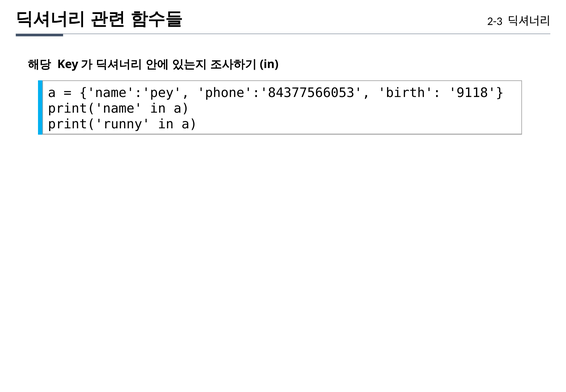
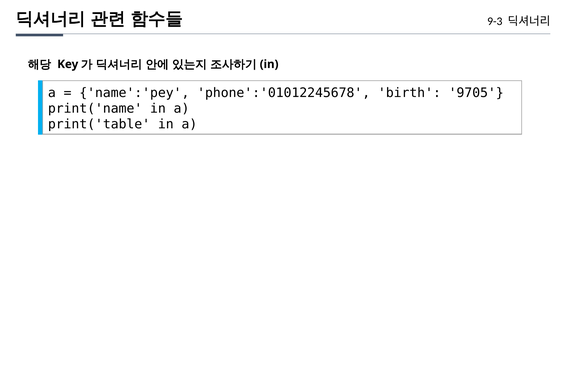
2-3: 2-3 -> 9-3 (495, 21)
phone':'84377566053: phone':'84377566053 -> phone':'01012245678 (284, 93)
9118: 9118 -> 9705 (476, 93)
print('runny: print('runny -> print('table (99, 124)
